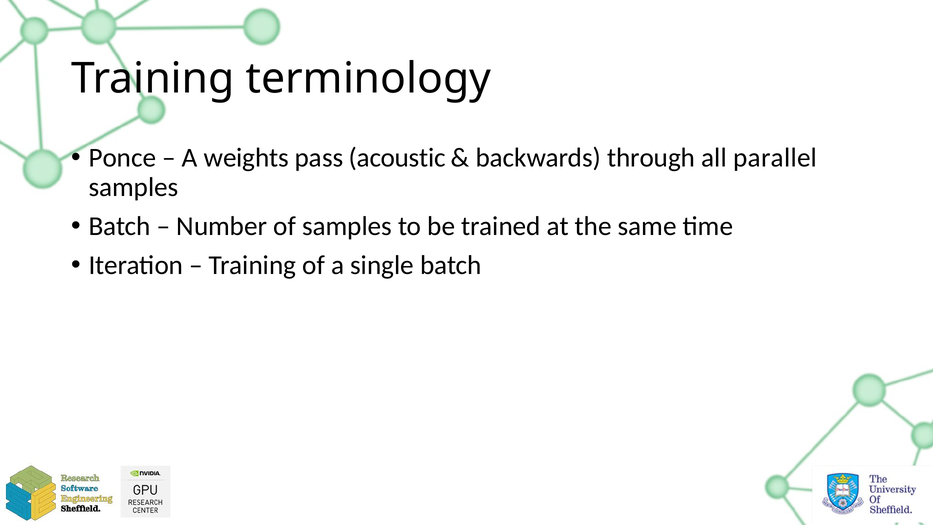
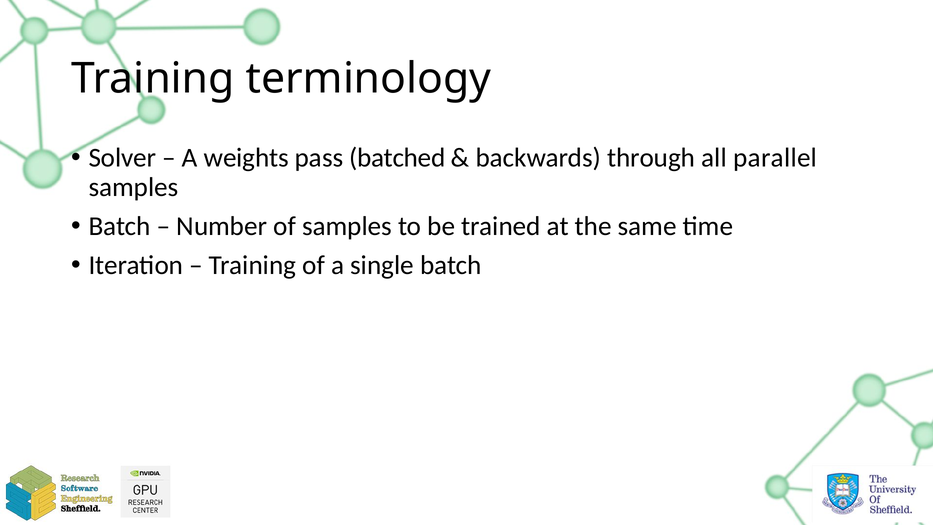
Ponce: Ponce -> Solver (122, 158)
acoustic: acoustic -> batched (397, 158)
